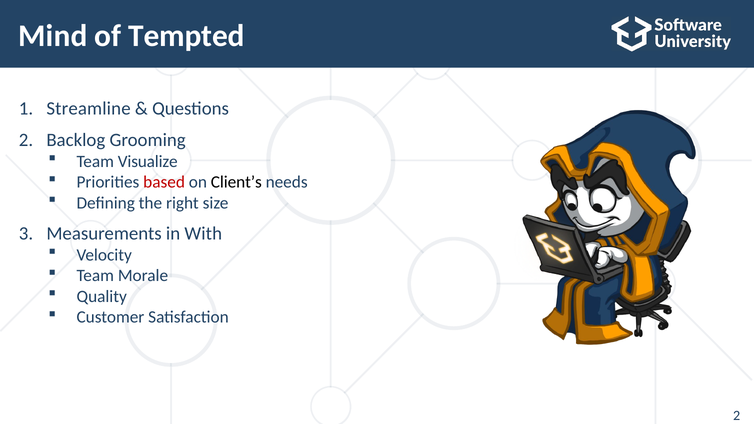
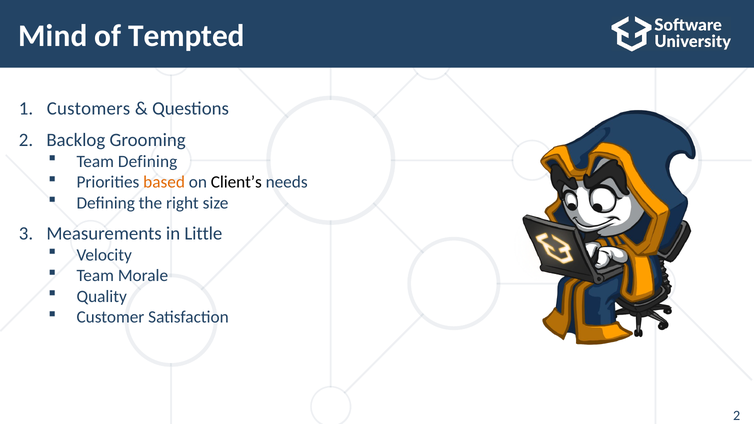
Streamline: Streamline -> Customers (89, 108)
Team Visualize: Visualize -> Defining (148, 161)
based colour: red -> orange (164, 182)
With: With -> Little (203, 233)
